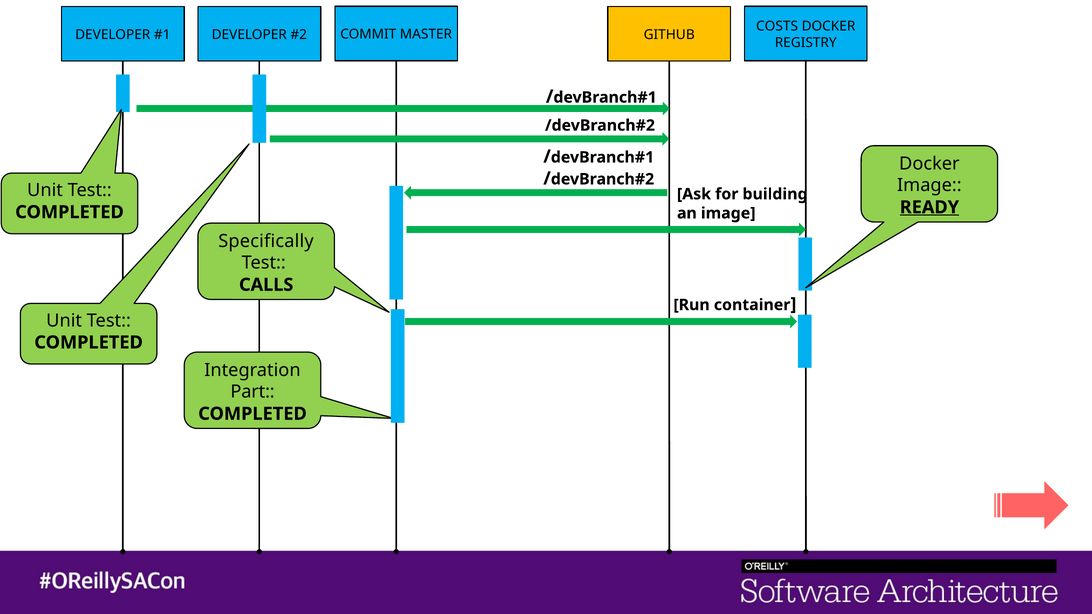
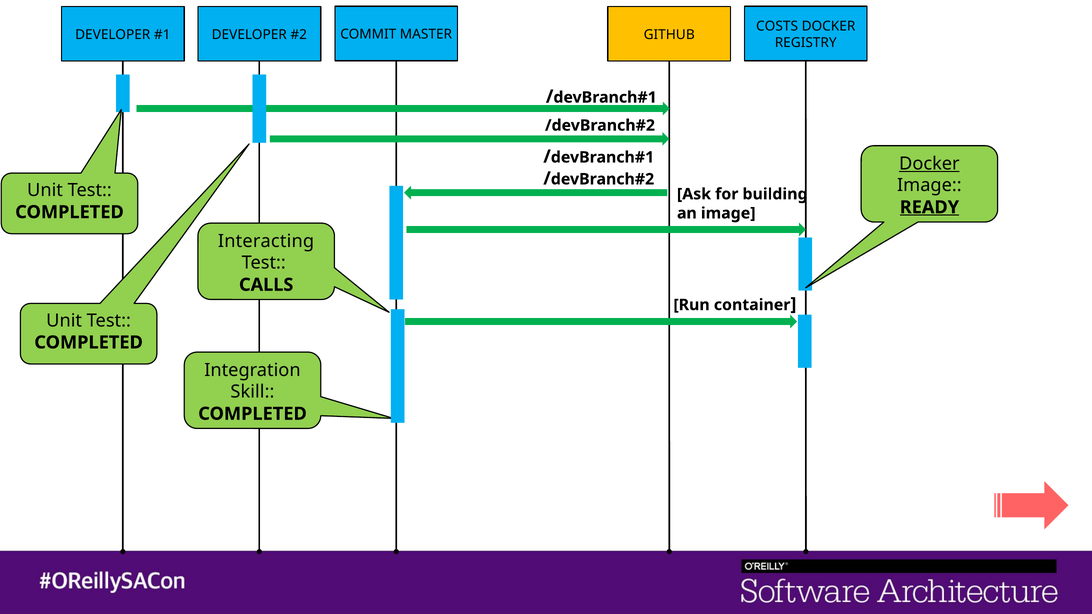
Docker underline: none -> present (929, 164)
Specifically: Specifically -> Interacting (266, 241)
Part: Part -> Skill (252, 392)
